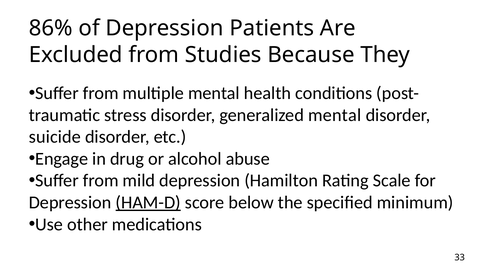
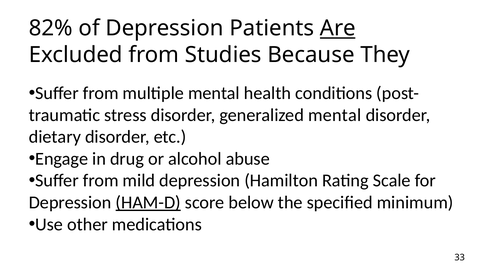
86%: 86% -> 82% (51, 28)
Are underline: none -> present (338, 28)
suicide: suicide -> dietary (55, 137)
